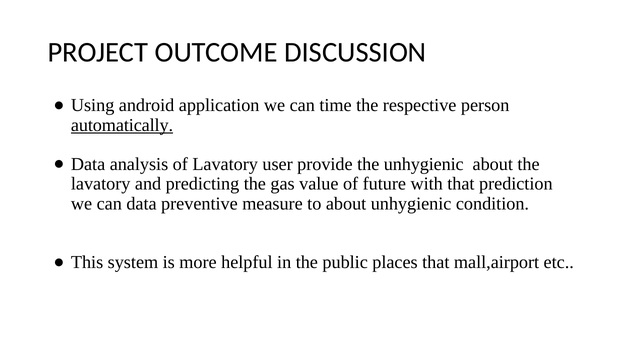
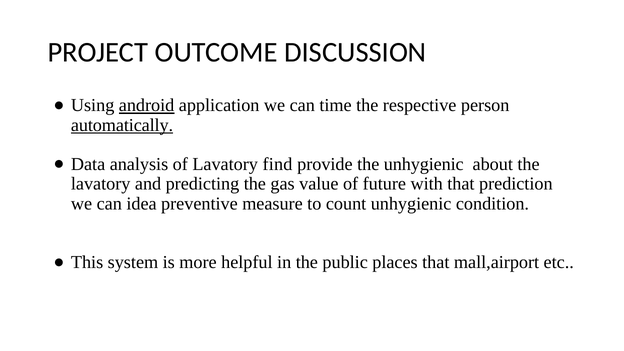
android underline: none -> present (147, 105)
user: user -> find (277, 164)
can data: data -> idea (142, 204)
to about: about -> count (346, 204)
